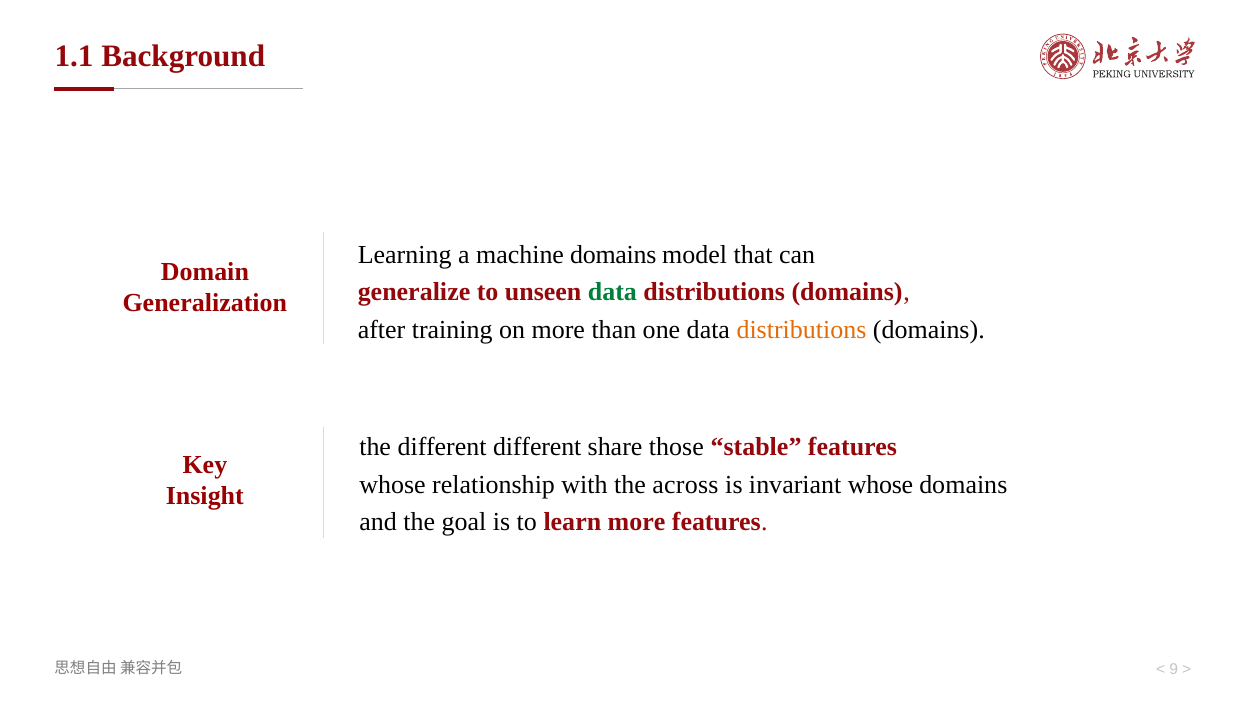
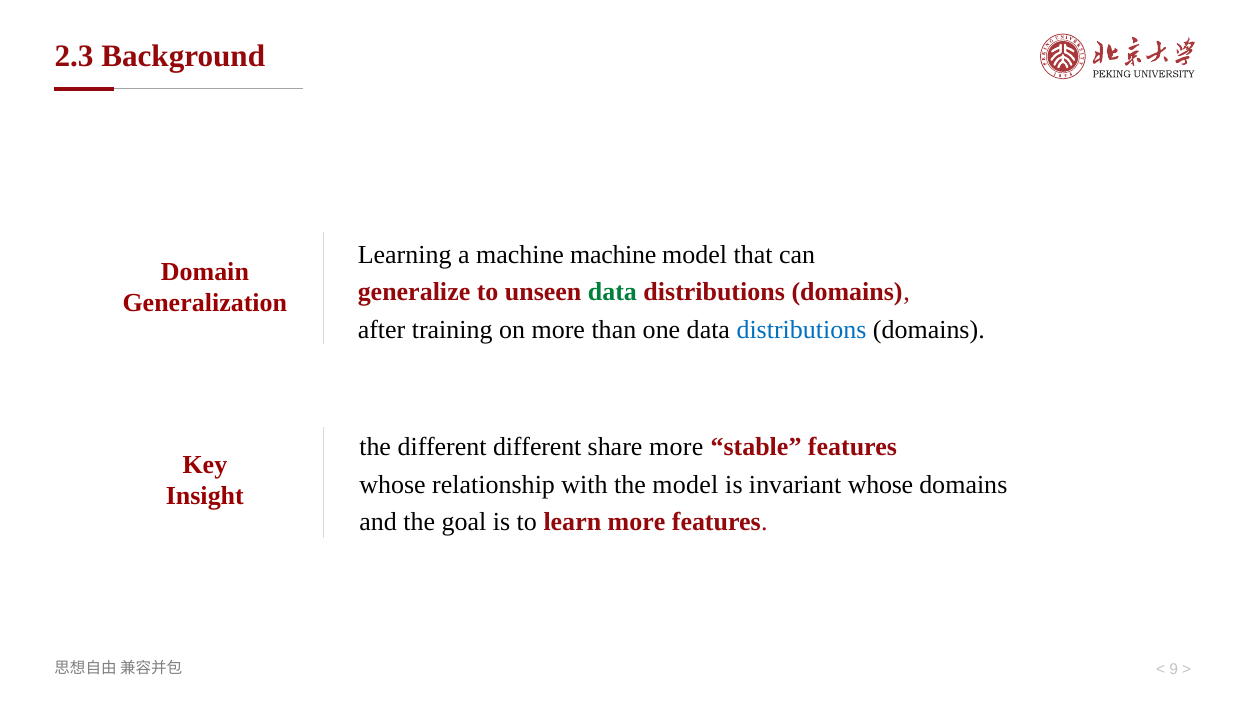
1.1: 1.1 -> 2.3 (74, 56)
machine domains: domains -> machine (613, 255)
distributions colour: orange -> blue (801, 330)
share those: those -> more (676, 447)
the across: across -> model (685, 484)
